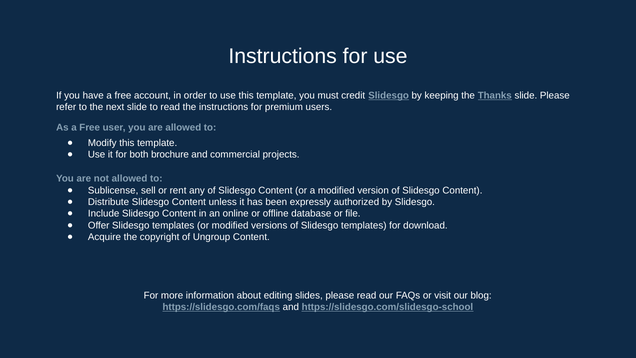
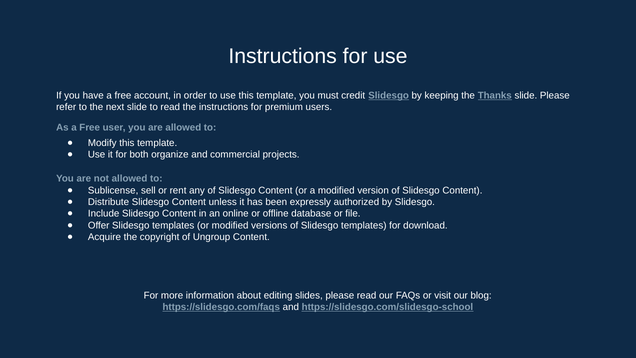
brochure: brochure -> organize (170, 155)
